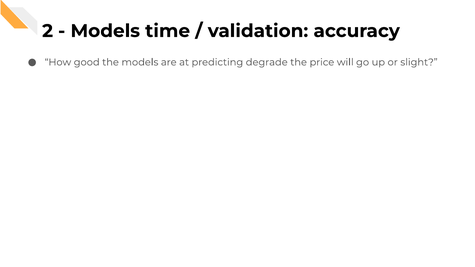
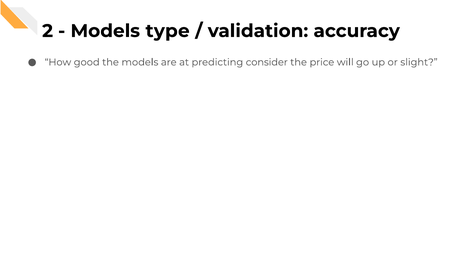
time: time -> type (168, 31)
degrade: degrade -> consider (267, 62)
